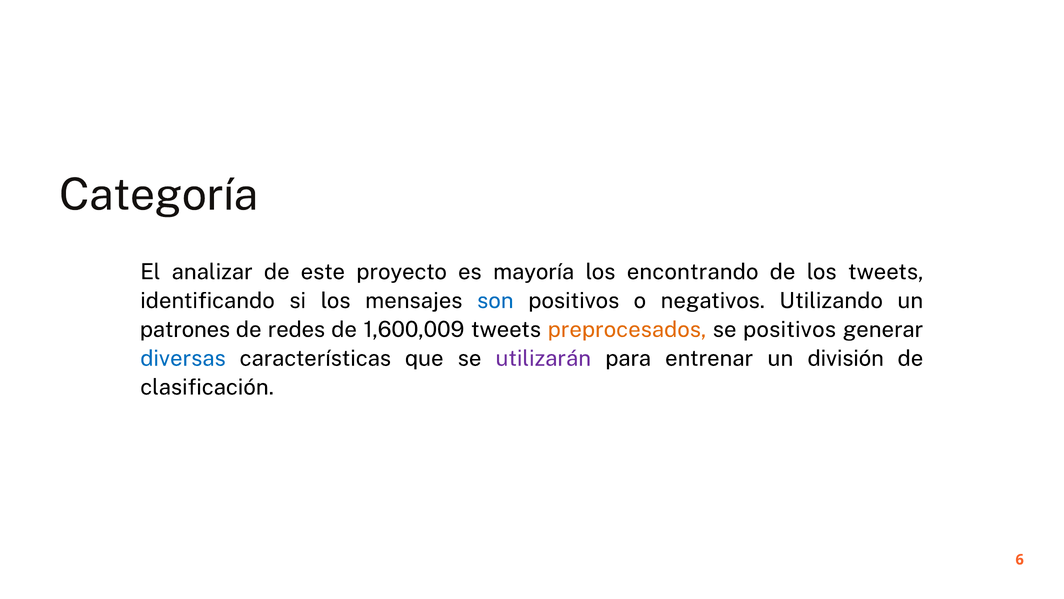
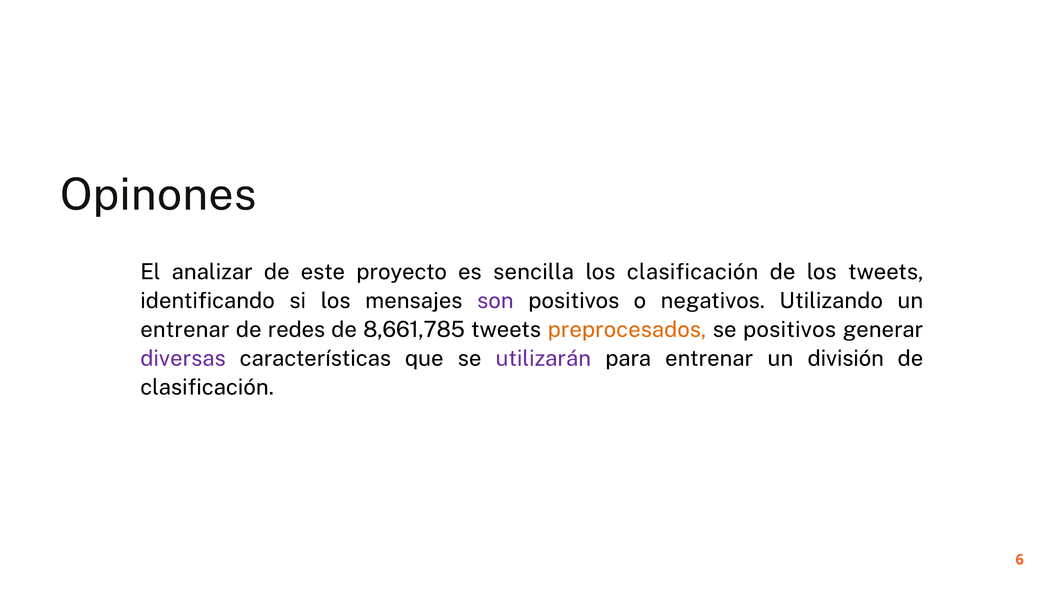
Categoría: Categoría -> Opinones (158, 195)
mayoría: mayoría -> sencilla (533, 272)
los encontrando: encontrando -> clasificación (693, 272)
son colour: blue -> purple (495, 300)
patrones: patrones -> entrenar (185, 329)
1,600,009: 1,600,009 -> 8,661,785 (414, 329)
diversas colour: blue -> purple (183, 358)
